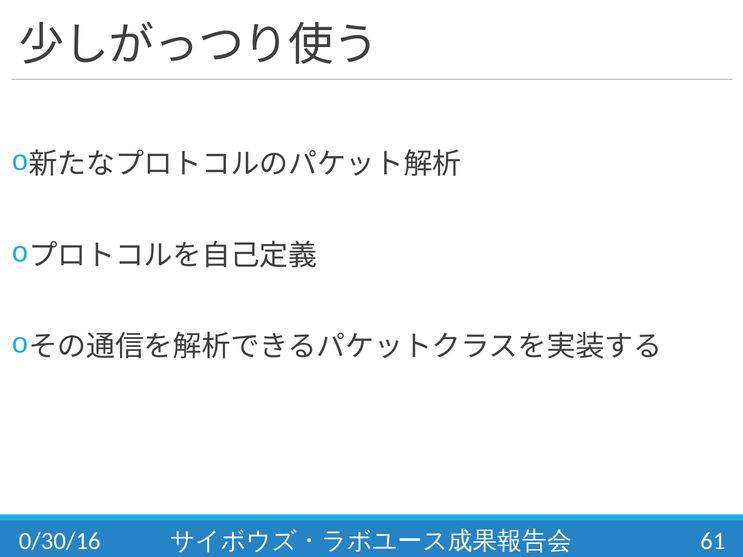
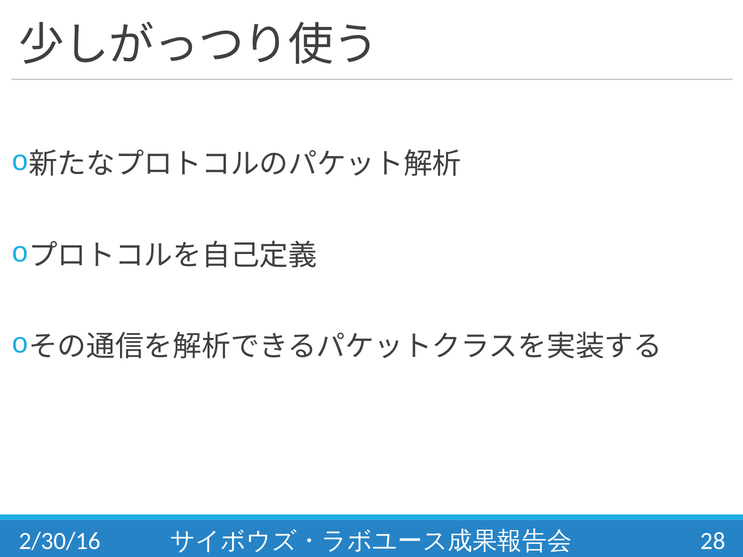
0/30/16: 0/30/16 -> 2/30/16 (60, 541)
61: 61 -> 28 (713, 541)
